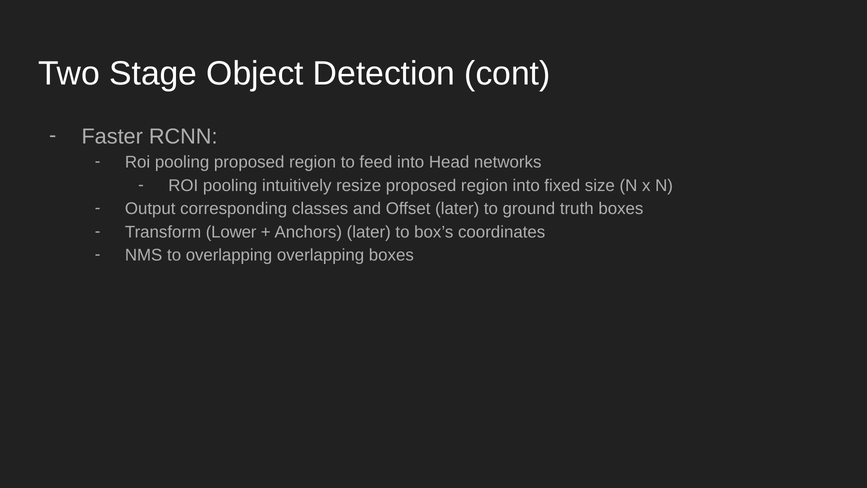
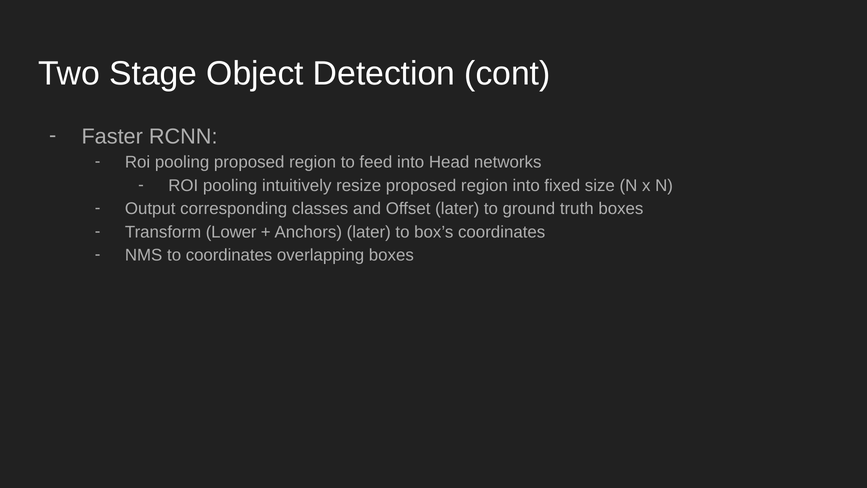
to overlapping: overlapping -> coordinates (229, 255)
